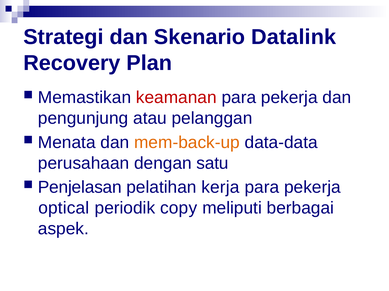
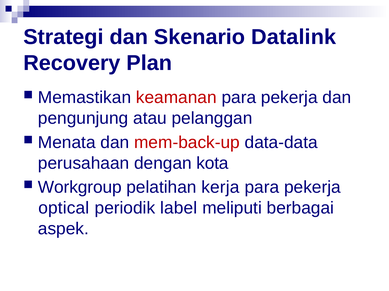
mem-back-up colour: orange -> red (187, 143)
satu: satu -> kota (213, 164)
Penjelasan: Penjelasan -> Workgroup (80, 188)
copy: copy -> label (179, 208)
